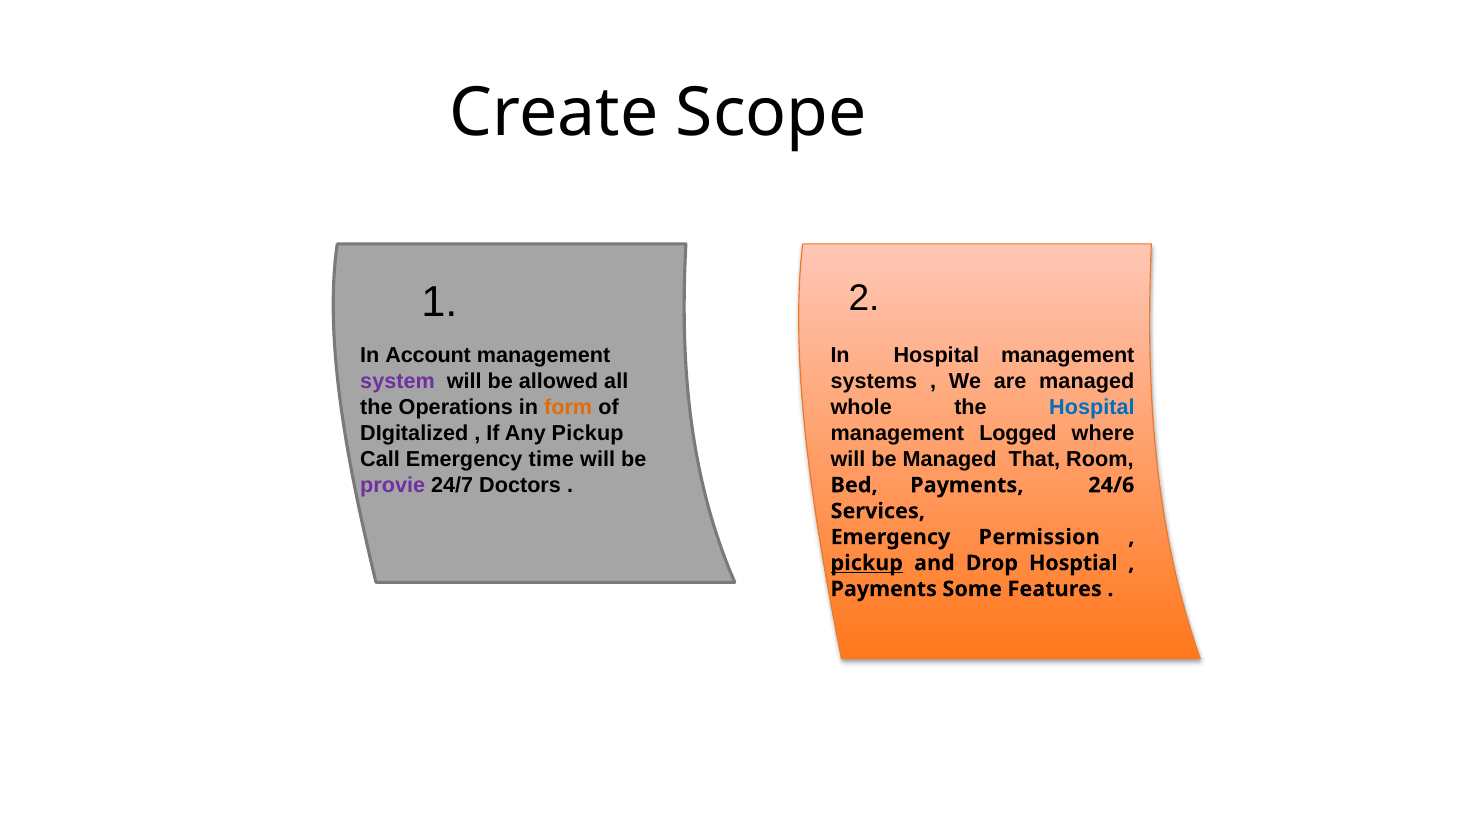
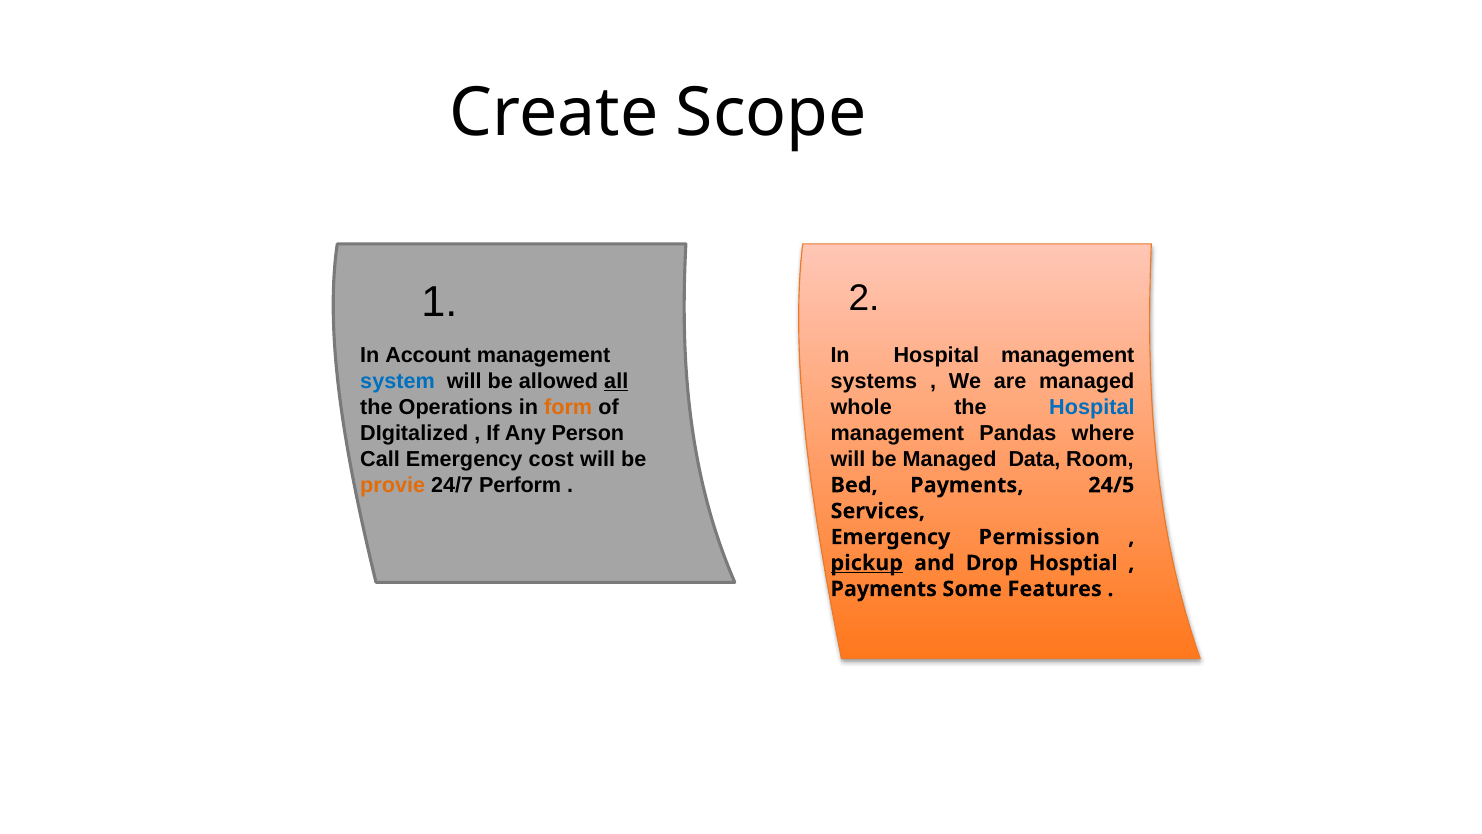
system colour: purple -> blue (397, 381)
all underline: none -> present (616, 381)
Any Pickup: Pickup -> Person (588, 433)
Logged: Logged -> Pandas (1018, 433)
time: time -> cost (551, 459)
That: That -> Data (1034, 459)
provie colour: purple -> orange (393, 485)
Doctors: Doctors -> Perform (520, 485)
24/6: 24/6 -> 24/5 (1111, 485)
